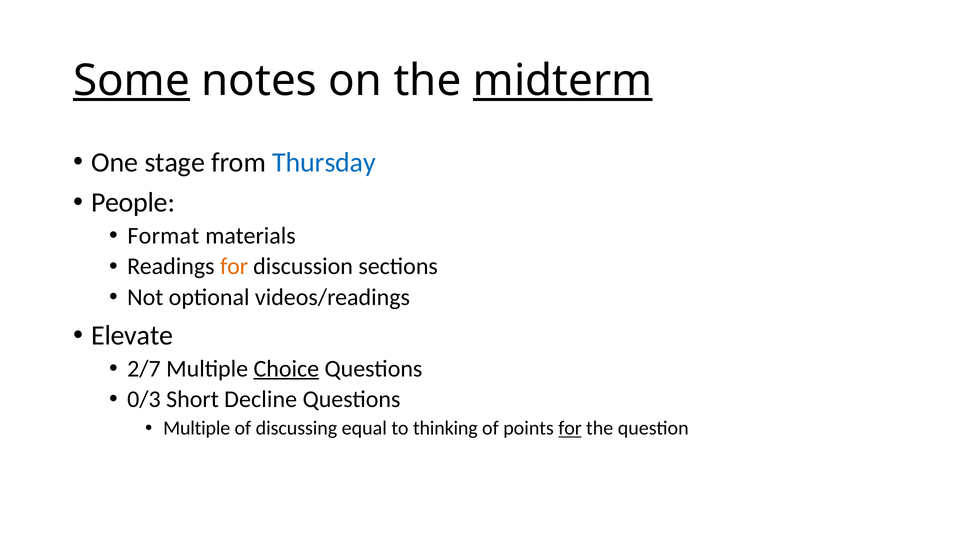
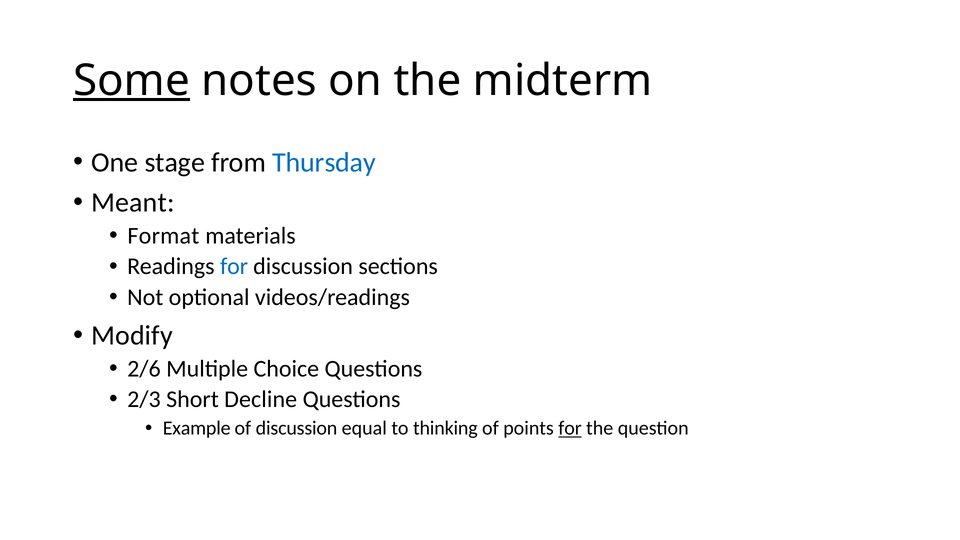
midterm underline: present -> none (563, 81)
People: People -> Meant (133, 203)
for colour: orange -> blue (234, 267)
Elevate: Elevate -> Modify (132, 336)
2/7: 2/7 -> 2/6 (144, 369)
Choice underline: present -> none (286, 369)
0/3: 0/3 -> 2/3 (144, 399)
Multiple: Multiple -> Example (197, 428)
of discussing: discussing -> discussion (297, 428)
